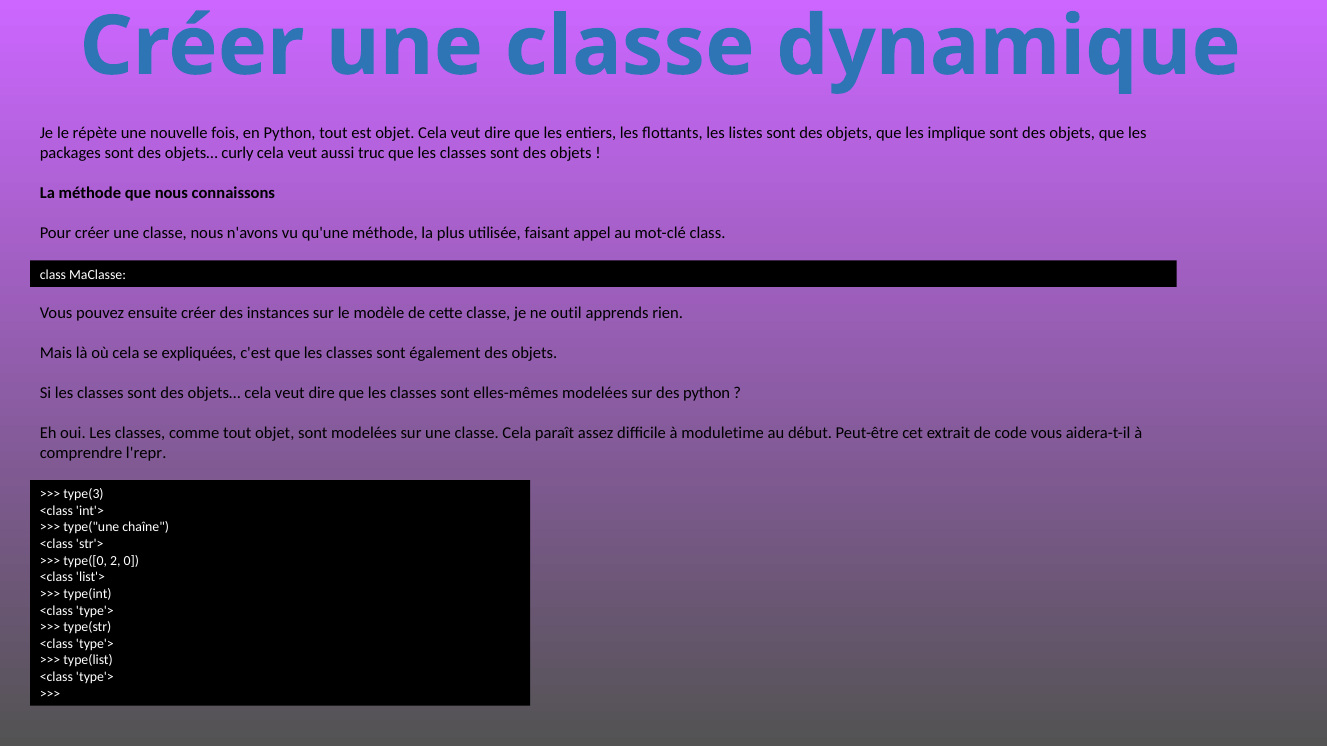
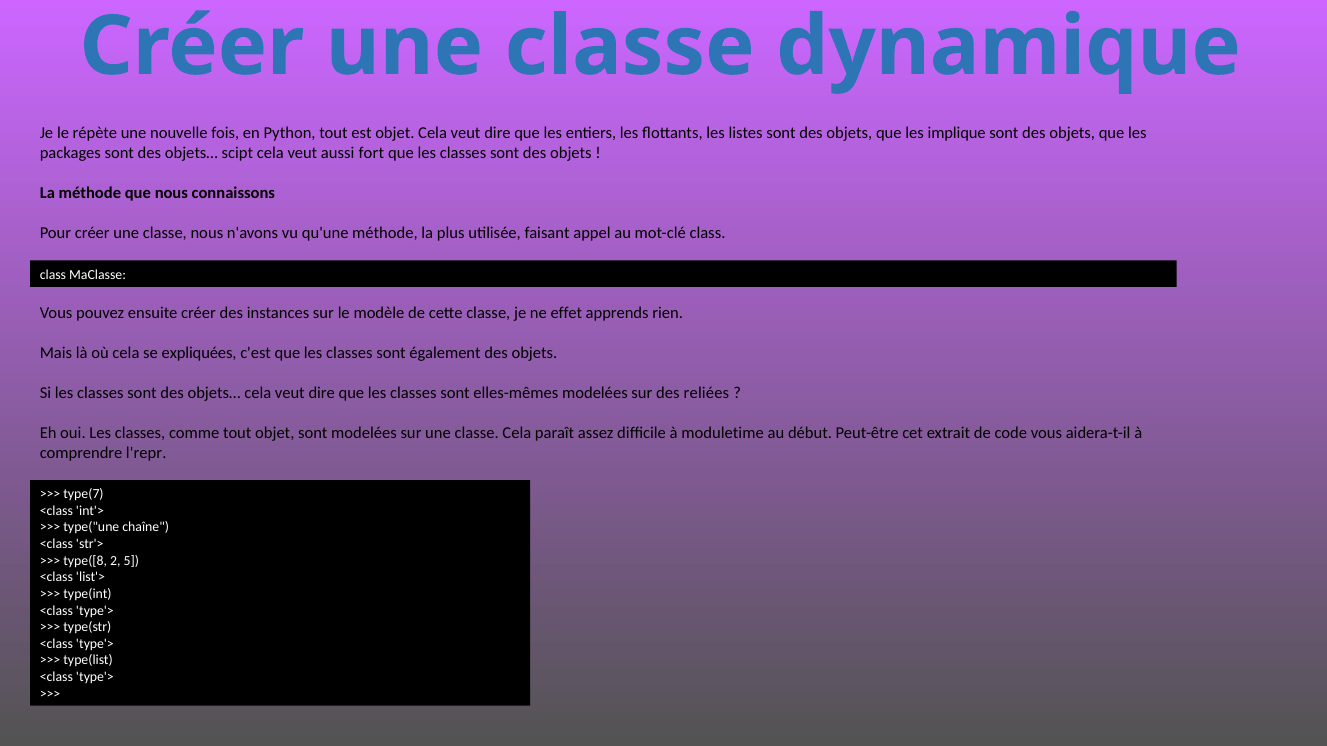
curly: curly -> scipt (237, 153)
truc: truc -> fort (371, 153)
outil: outil -> effet (566, 313)
des python: python -> reliées (706, 393)
type(3: type(3 -> type(7 (84, 495)
type([0: type([0 -> type([8 (85, 561)
0: 0 -> 5 (131, 561)
